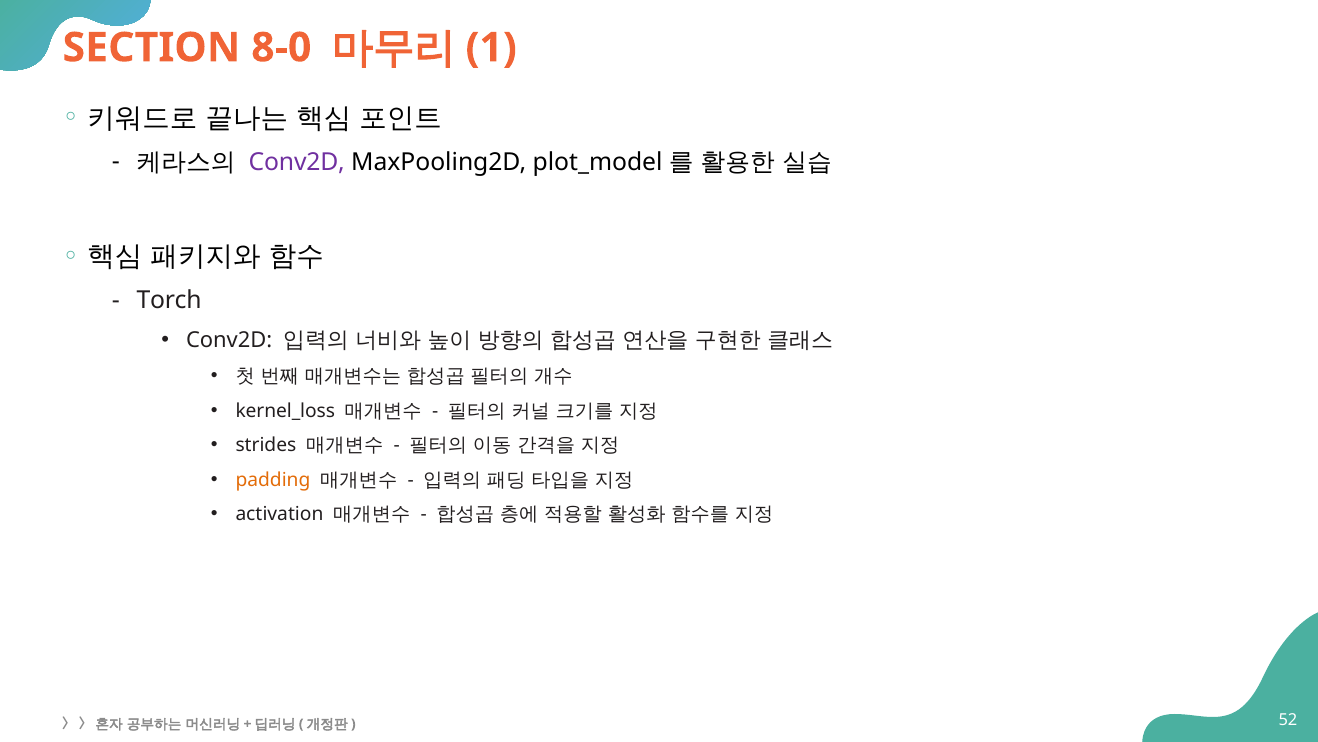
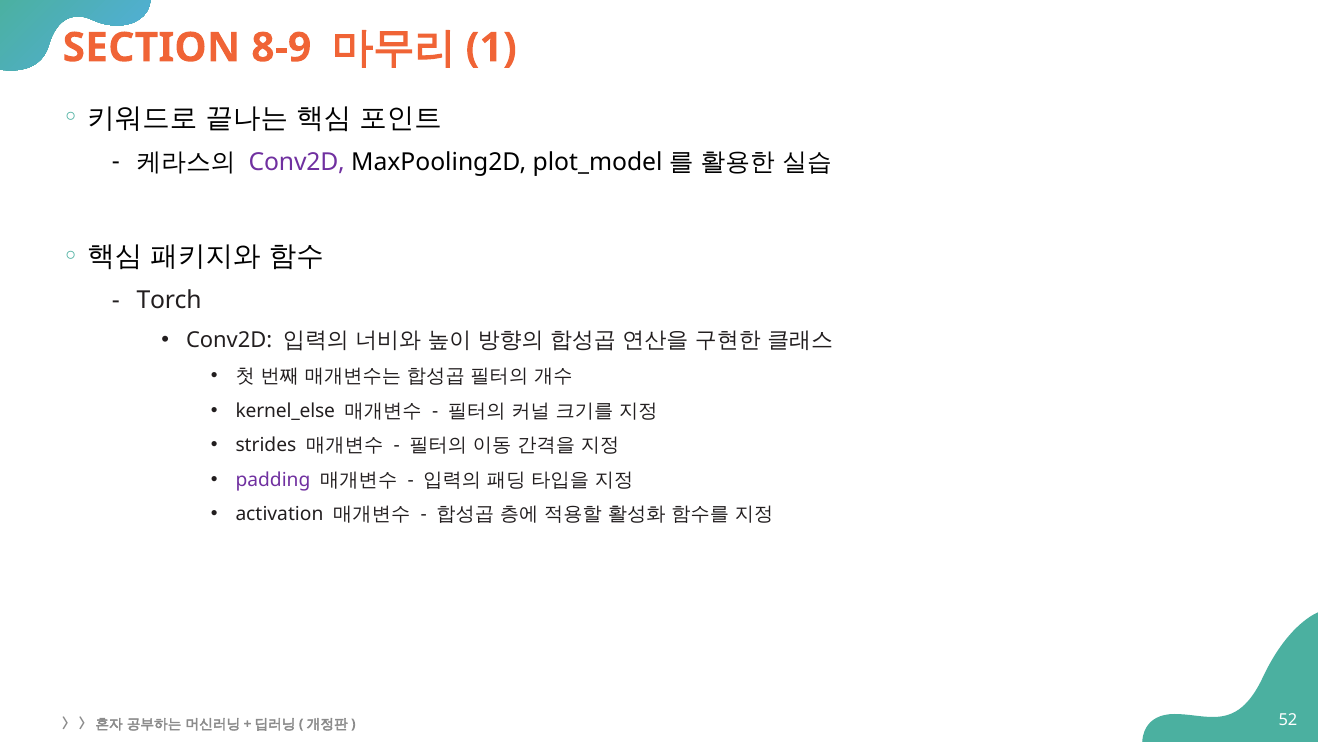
8-0: 8-0 -> 8-9 (281, 48)
kernel_loss: kernel_loss -> kernel_else (285, 411)
padding colour: orange -> purple (273, 480)
